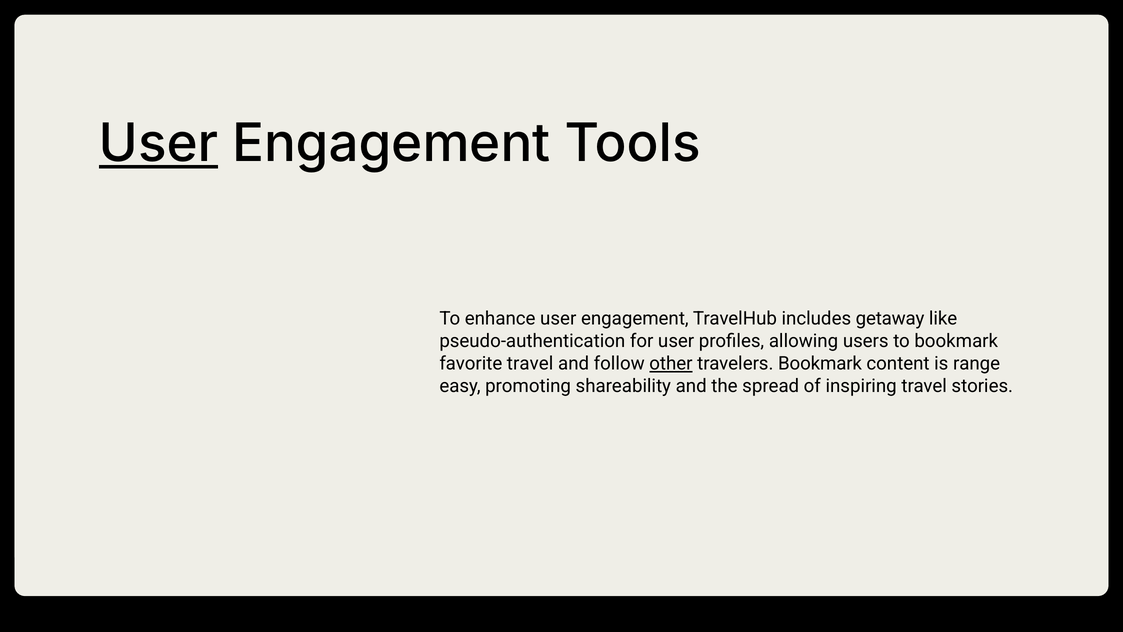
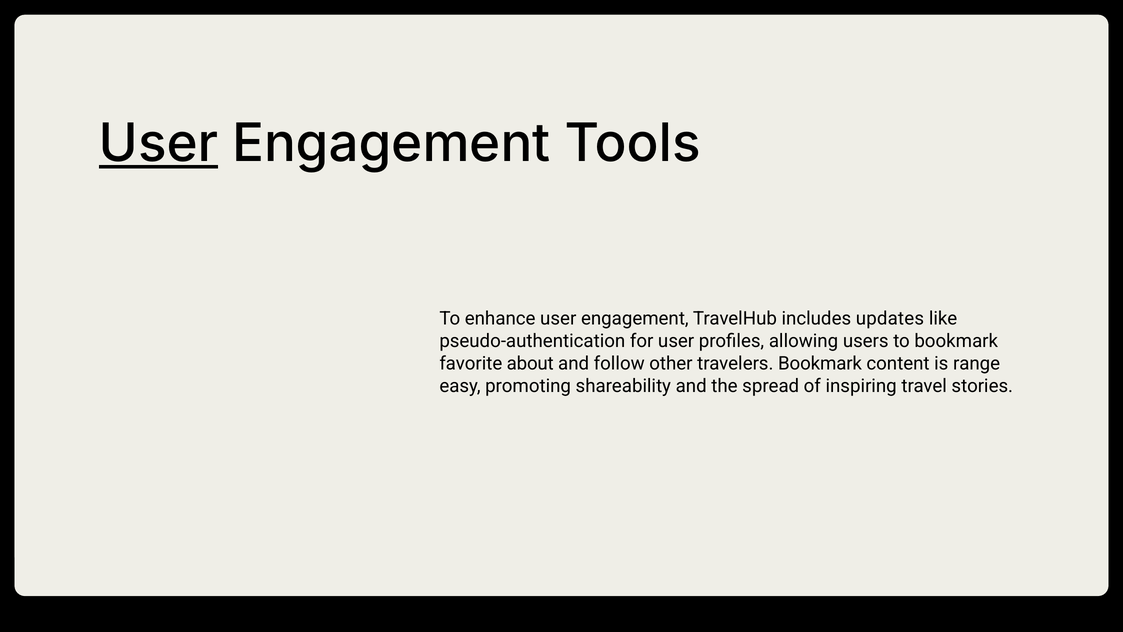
getaway: getaway -> updates (890, 319)
favorite travel: travel -> about (530, 363)
other underline: present -> none (671, 363)
